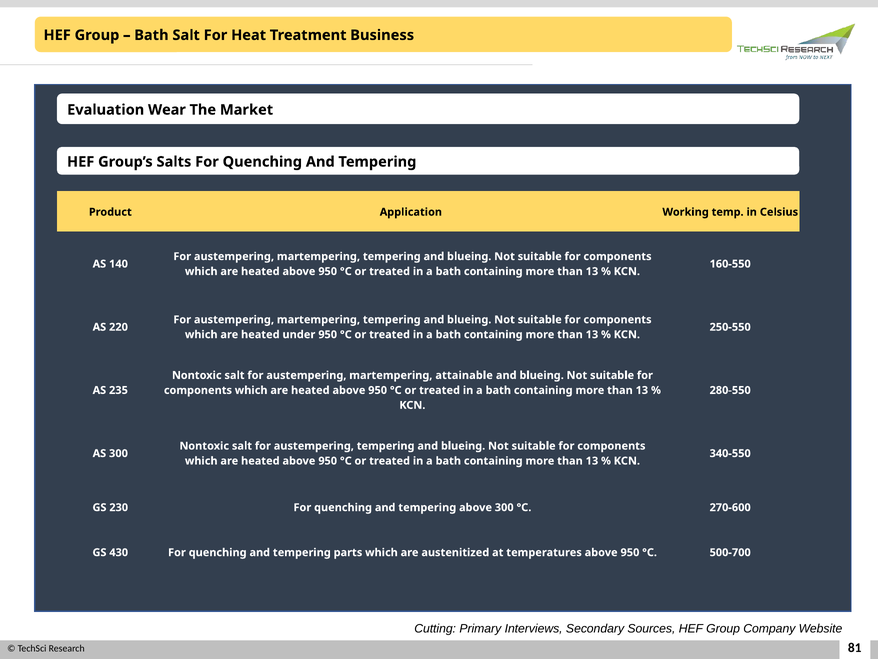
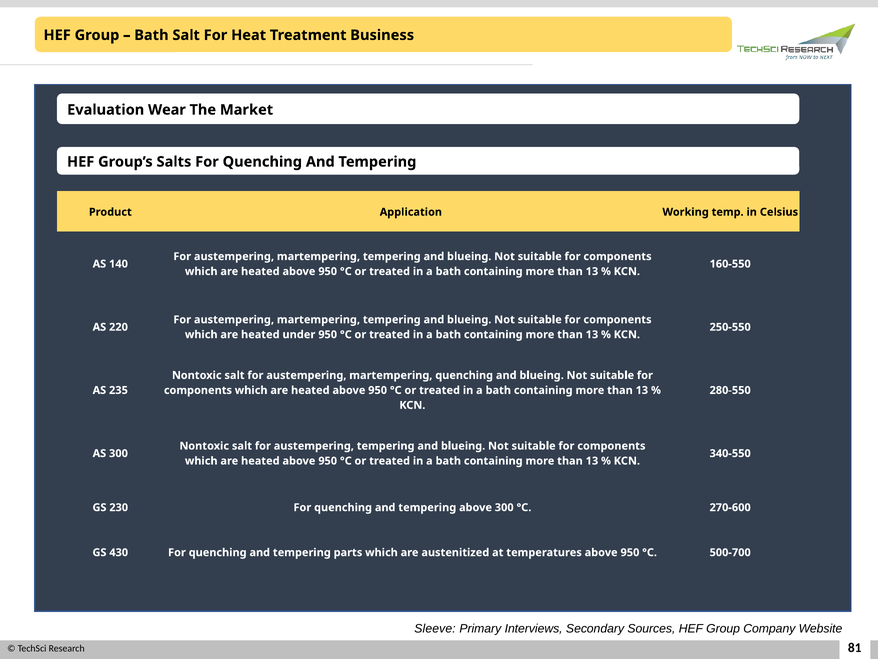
martempering attainable: attainable -> quenching (464, 375)
Cutting: Cutting -> Sleeve (435, 628)
